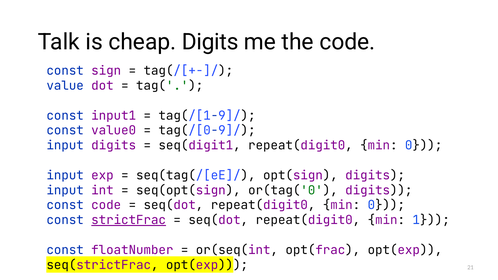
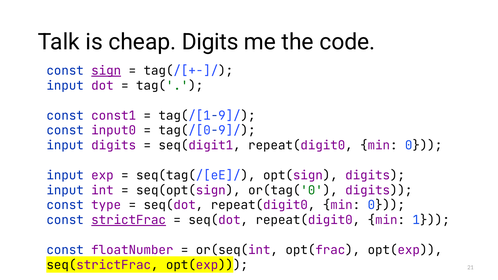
sign underline: none -> present (106, 71)
value: value -> input (65, 86)
input1: input1 -> const1 (114, 116)
value0: value0 -> input0 (114, 131)
const code: code -> type (106, 205)
